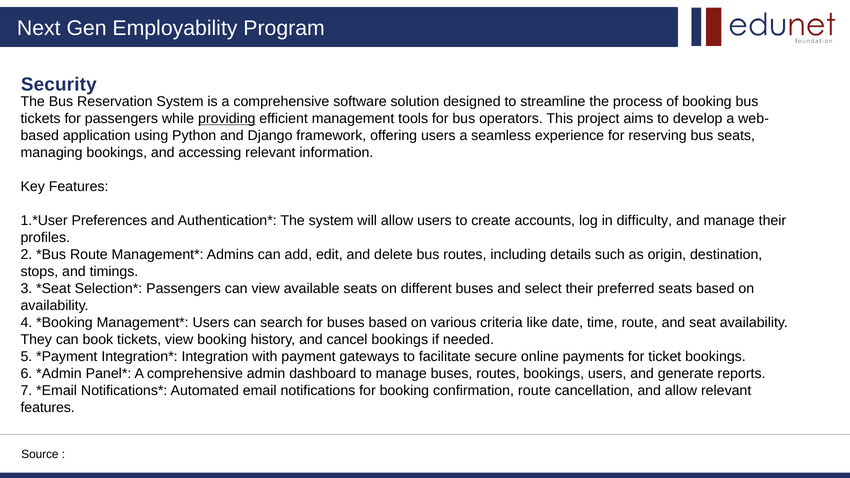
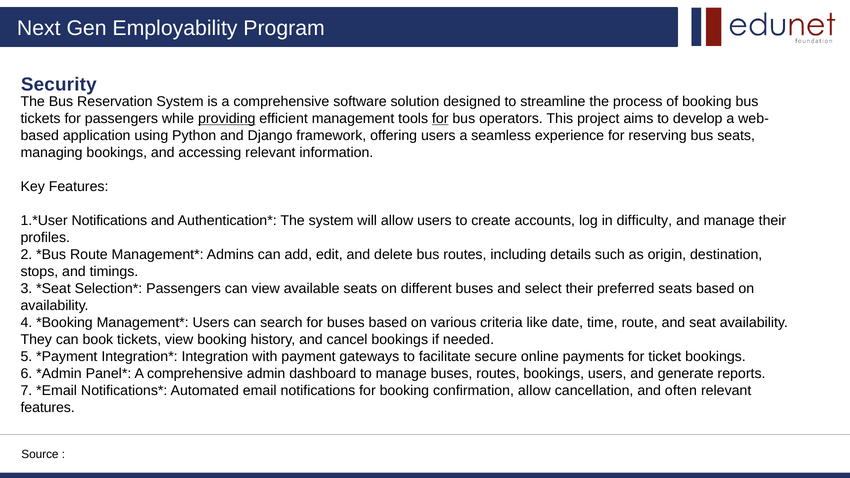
for underline: none -> present (440, 119)
Preferences: Preferences -> Notifications (109, 221)
confirmation route: route -> allow (534, 391)
and allow: allow -> often (681, 391)
